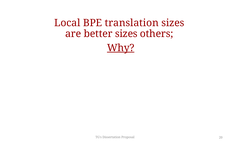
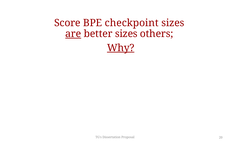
Local: Local -> Score (67, 23)
translation: translation -> checkpoint (132, 23)
are underline: none -> present (73, 34)
